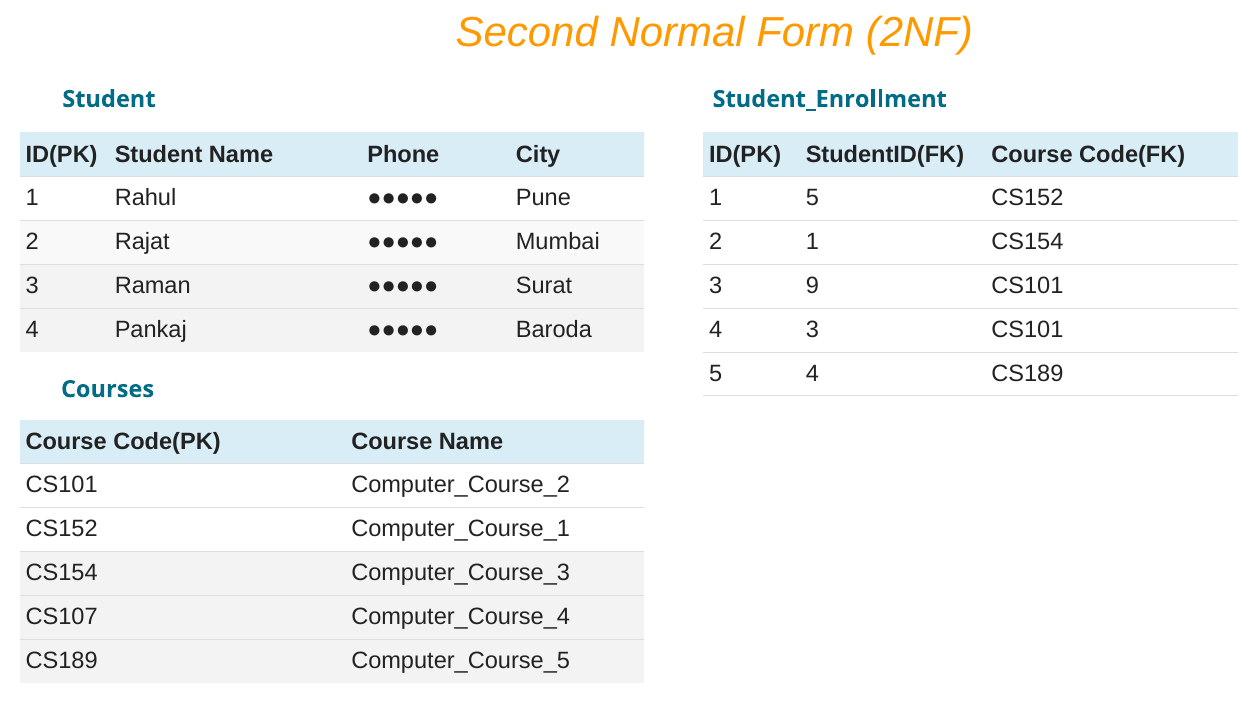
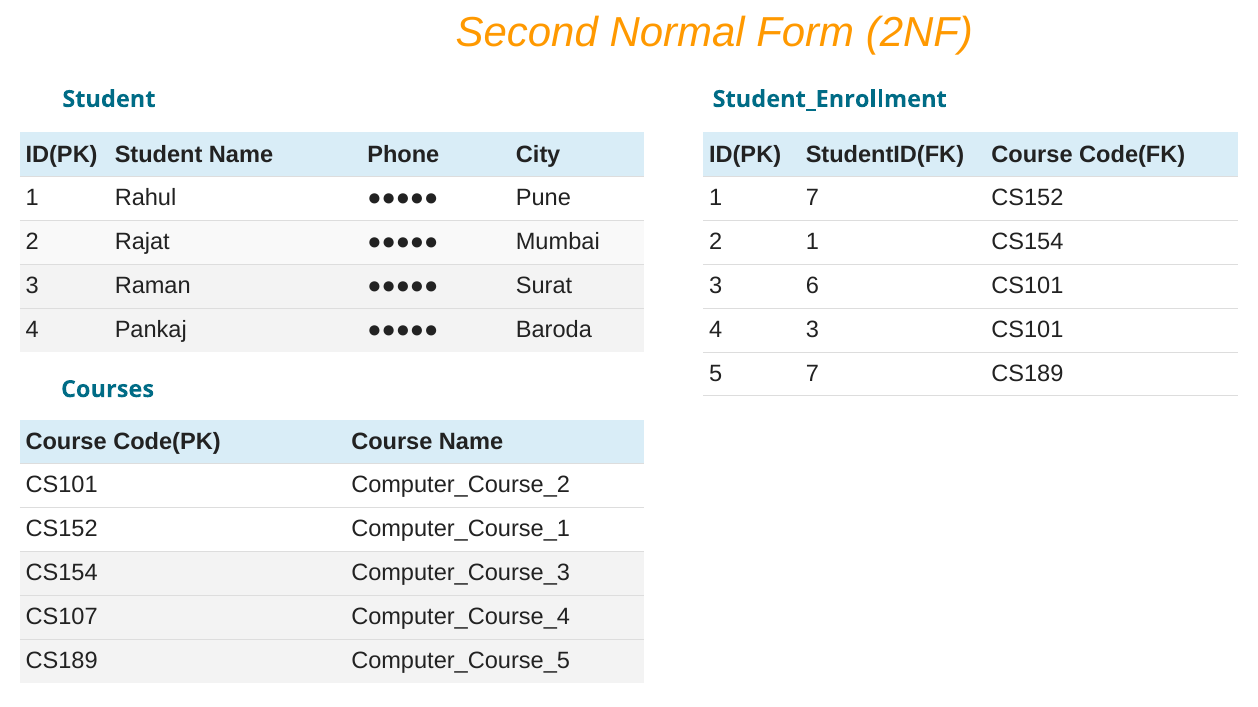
1 5: 5 -> 7 (812, 198)
9: 9 -> 6 (812, 286)
5 4: 4 -> 7 (812, 374)
